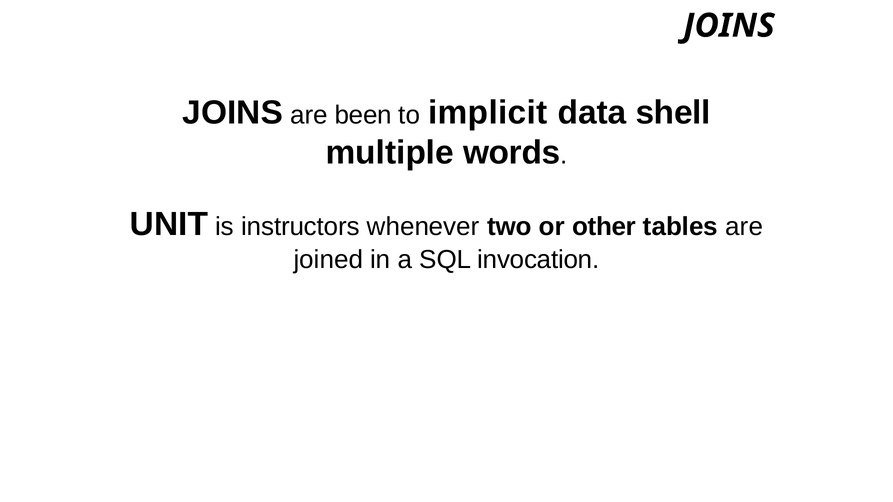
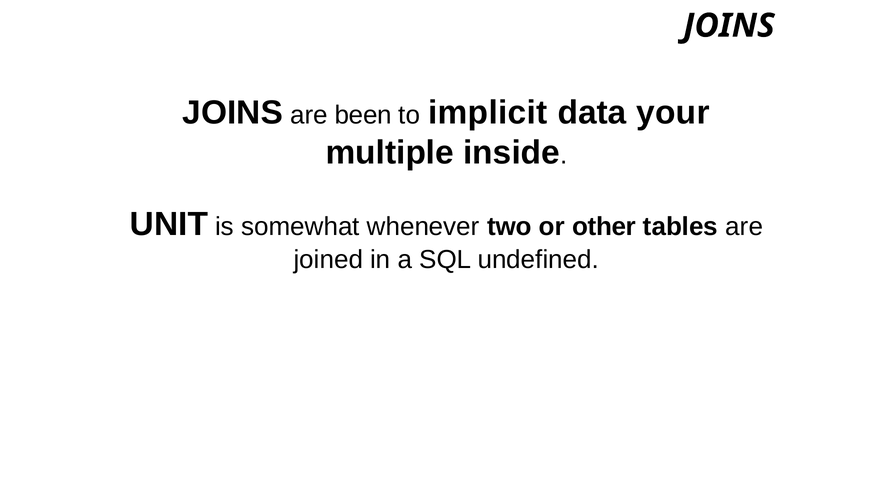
shell: shell -> your (673, 113)
words: words -> inside (512, 153)
instructors: instructors -> somewhat (300, 227)
invocation: invocation -> undefined (538, 260)
